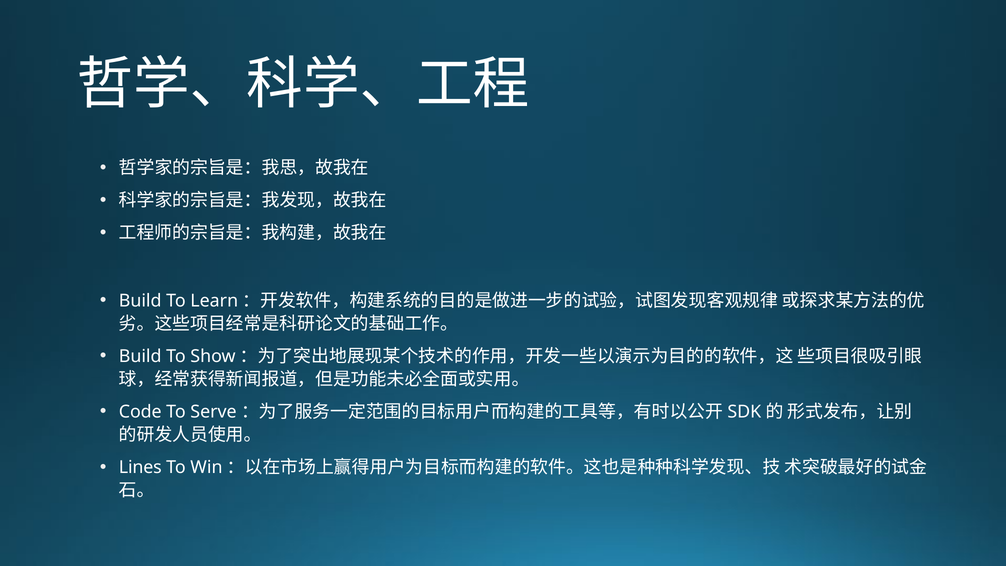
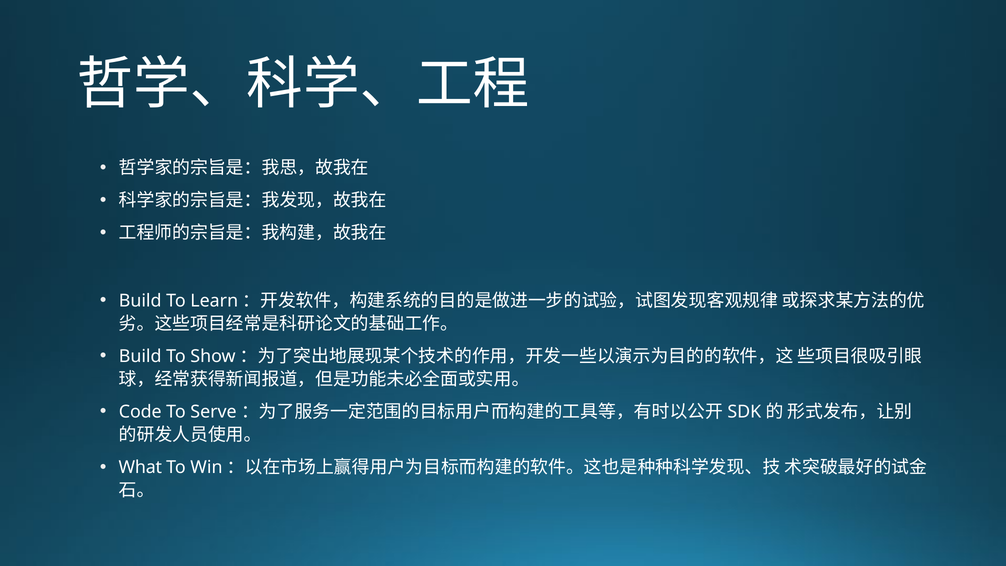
Lines: Lines -> What (140, 467)
